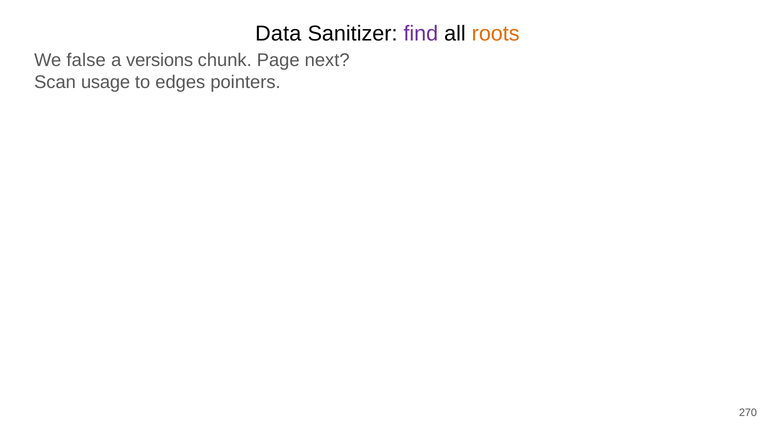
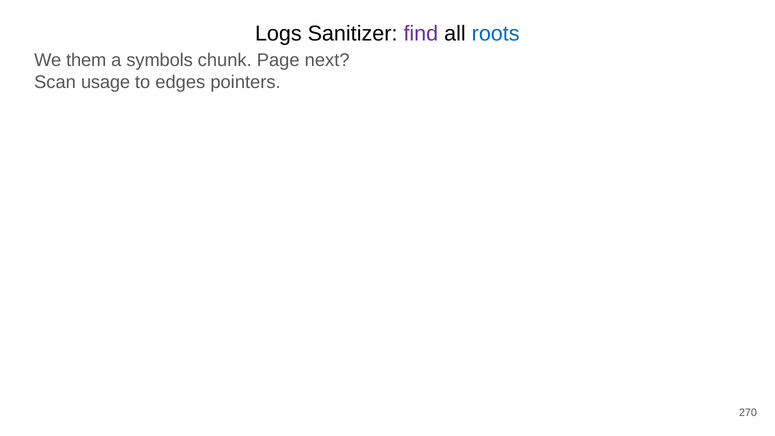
Data: Data -> Logs (278, 34)
roots colour: orange -> blue (496, 34)
false: false -> them (86, 60)
versions: versions -> symbols (160, 60)
